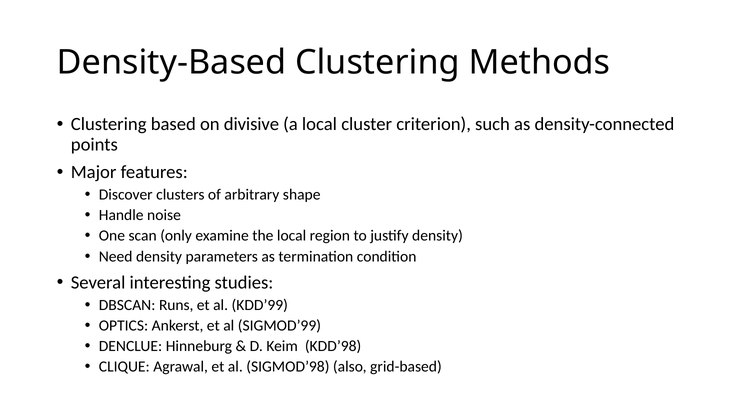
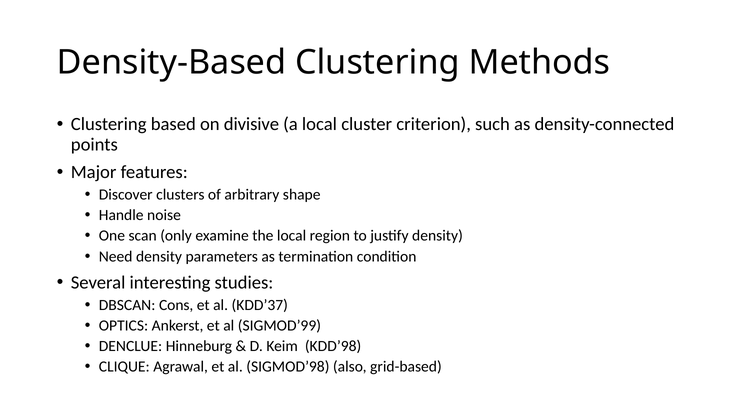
Runs: Runs -> Cons (176, 305)
KDD’99: KDD’99 -> KDD’37 (260, 305)
